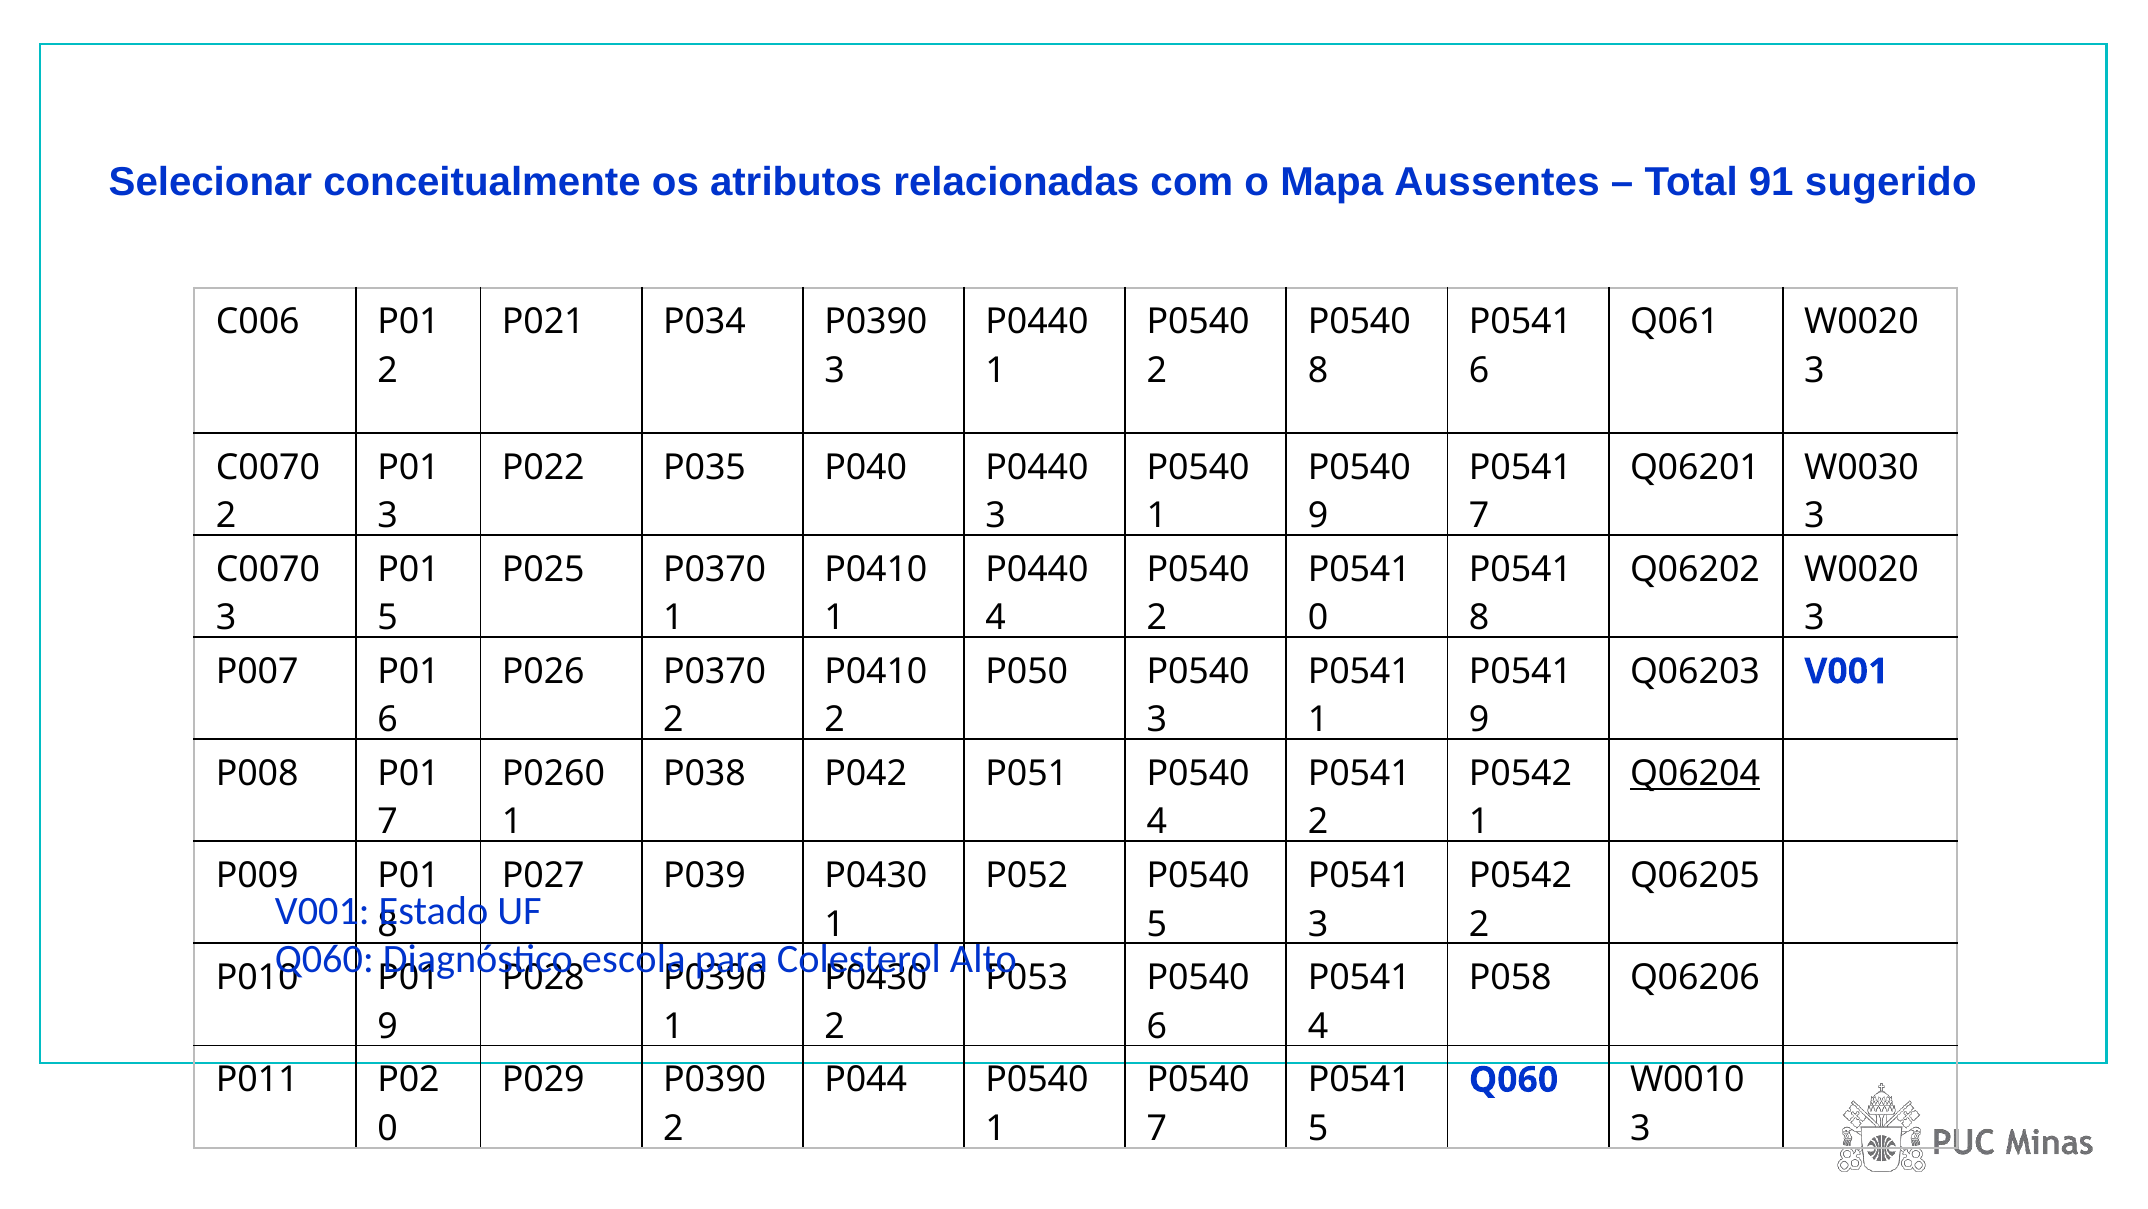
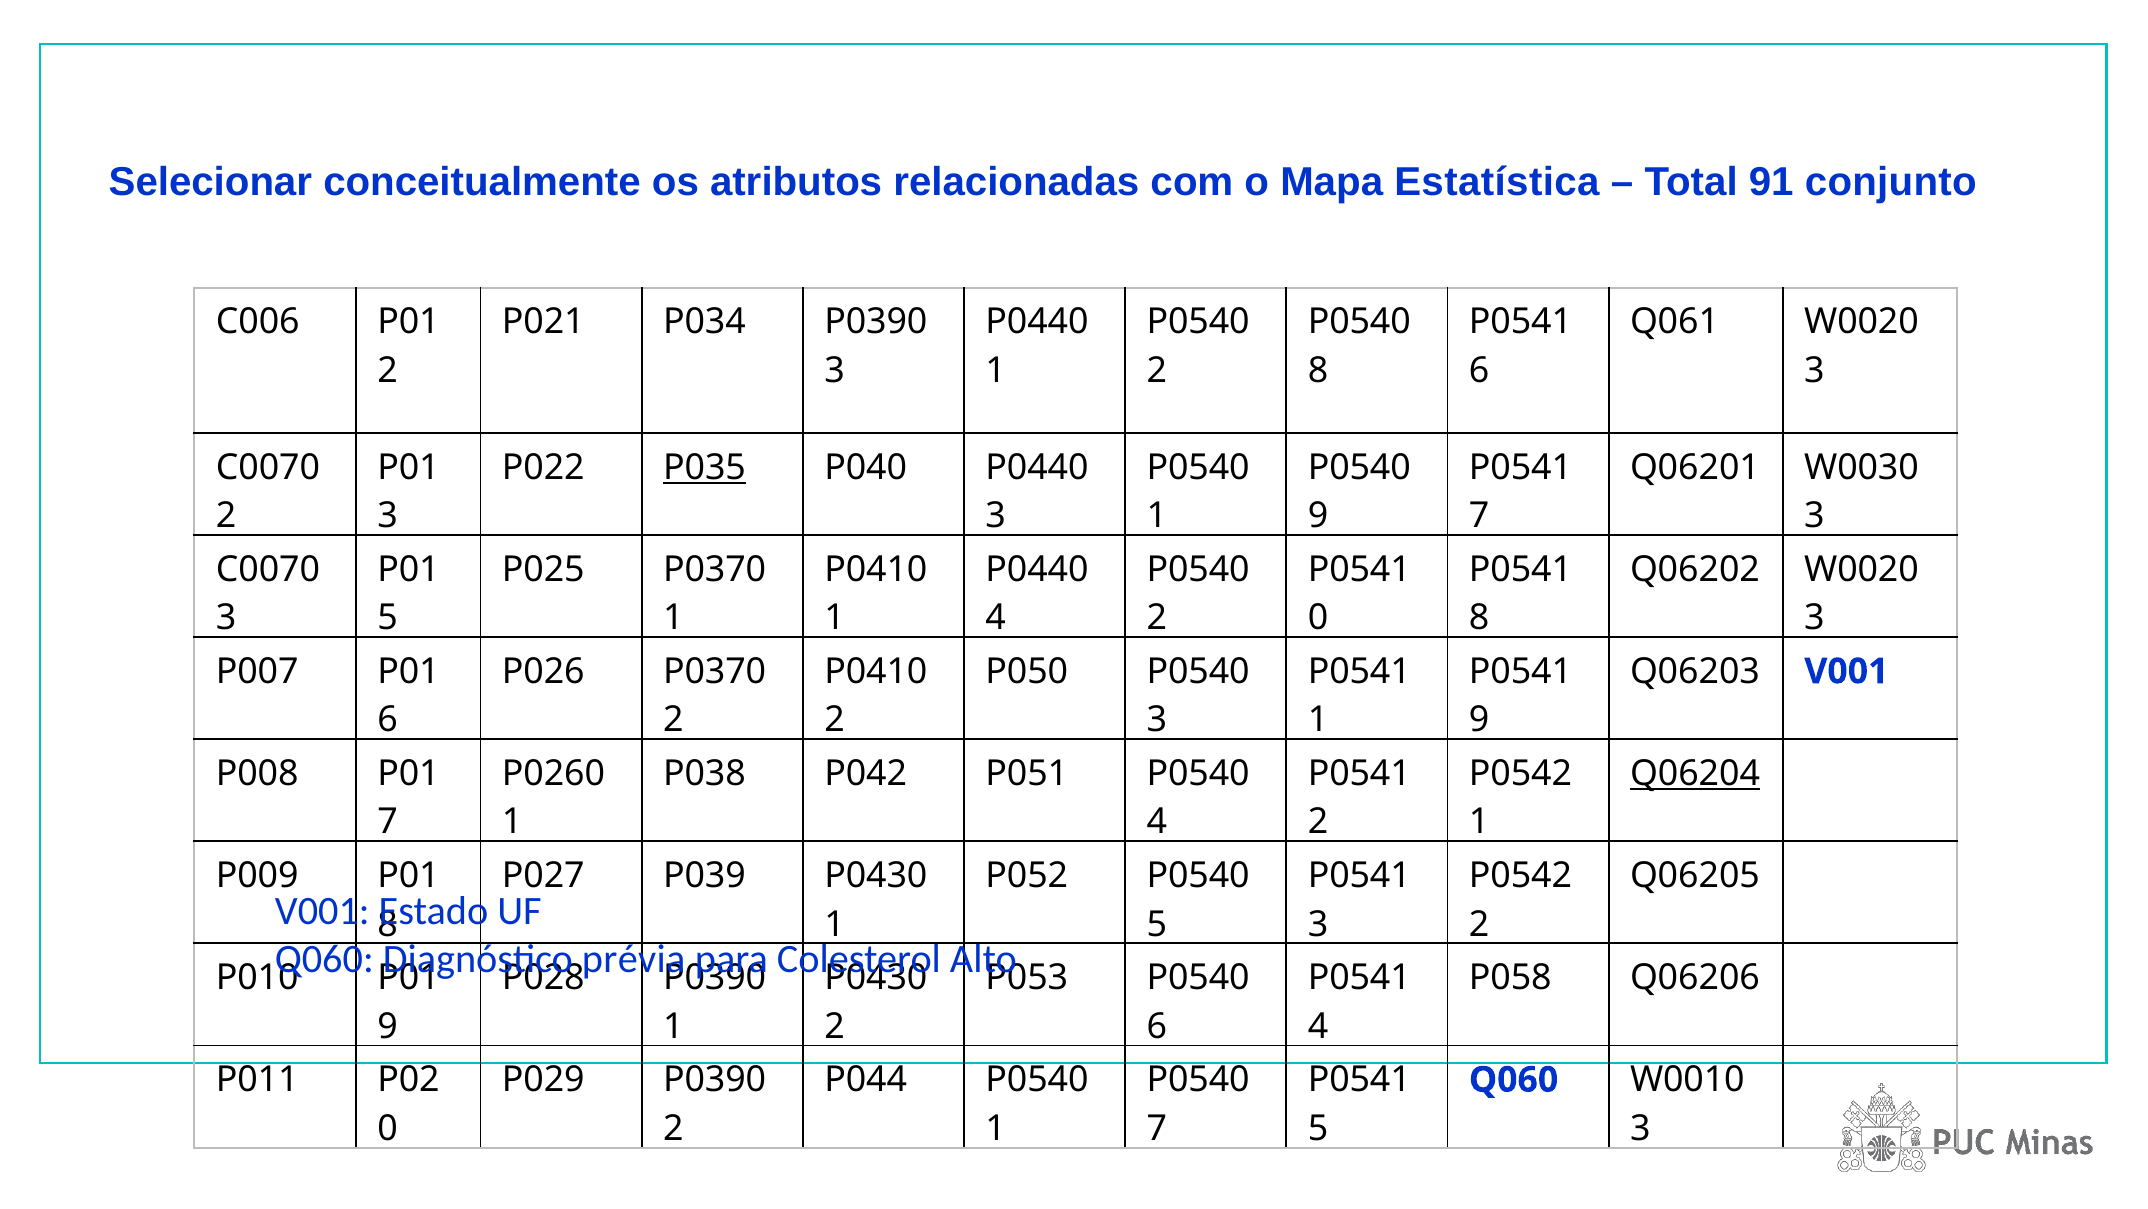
Aussentes: Aussentes -> Estatística (1497, 182)
sugerido: sugerido -> conjunto (1891, 182)
P035 underline: none -> present (704, 467)
escola: escola -> prévia (634, 959)
